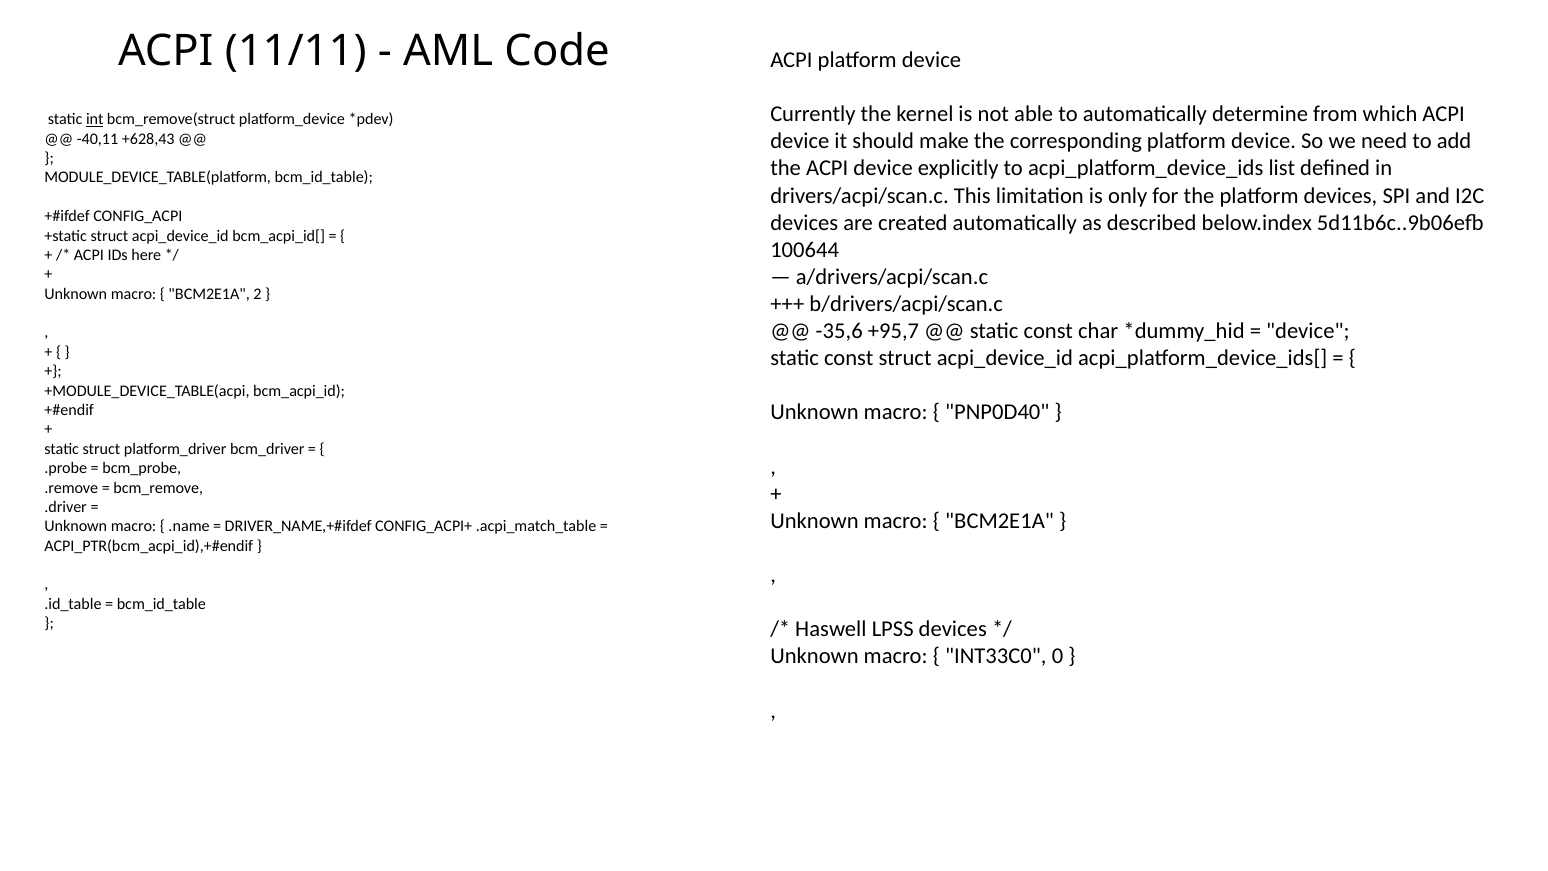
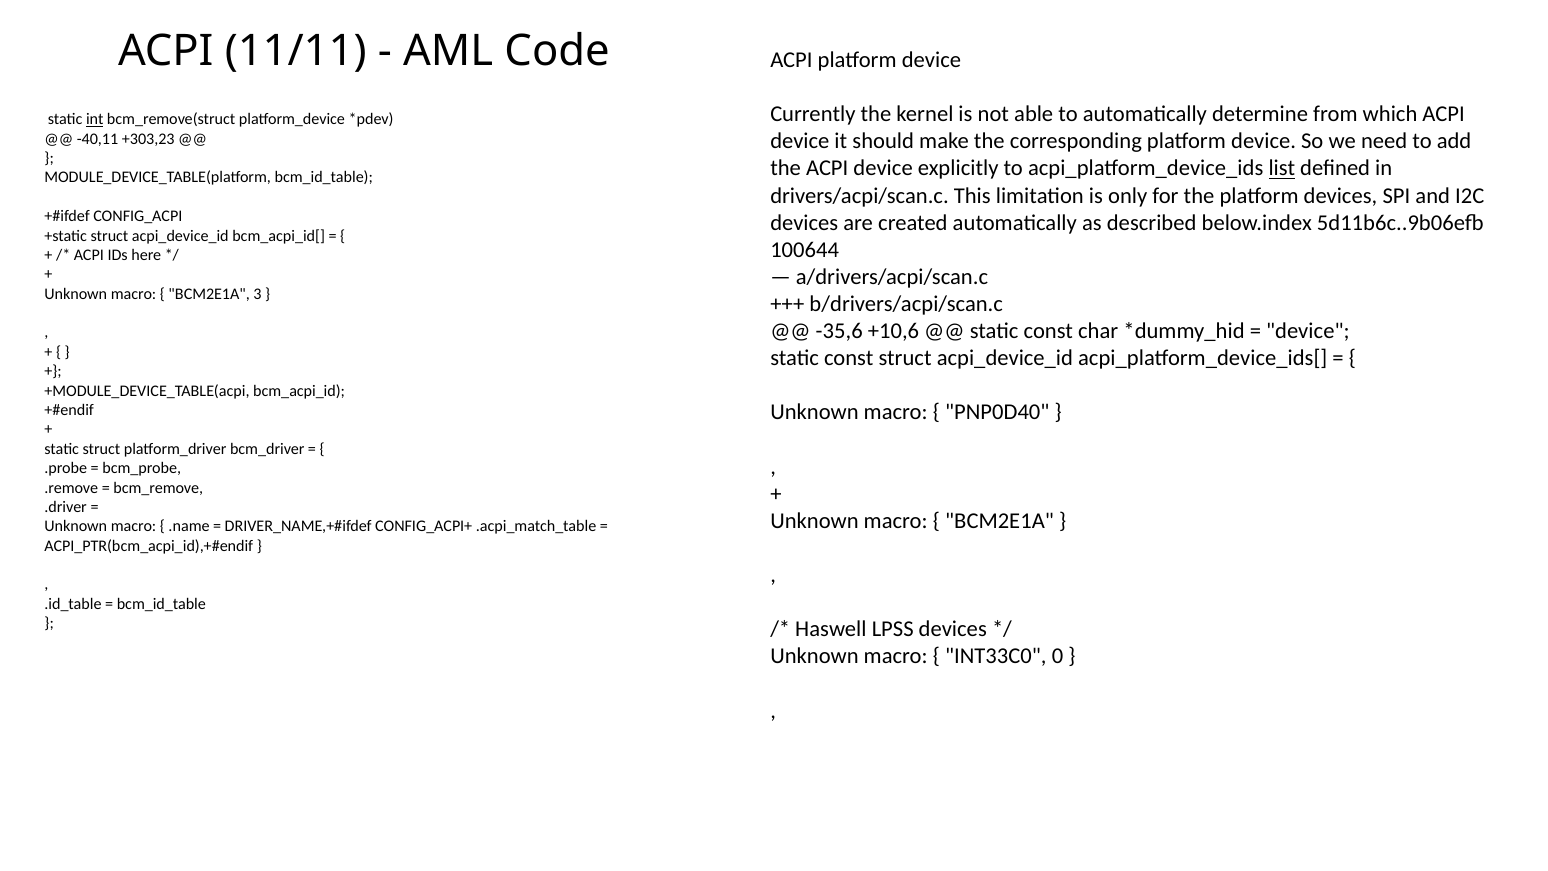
+628,43: +628,43 -> +303,23 (148, 139)
list underline: none -> present (1282, 168)
2: 2 -> 3 (257, 294)
+95,7: +95,7 -> +10,6 (894, 331)
